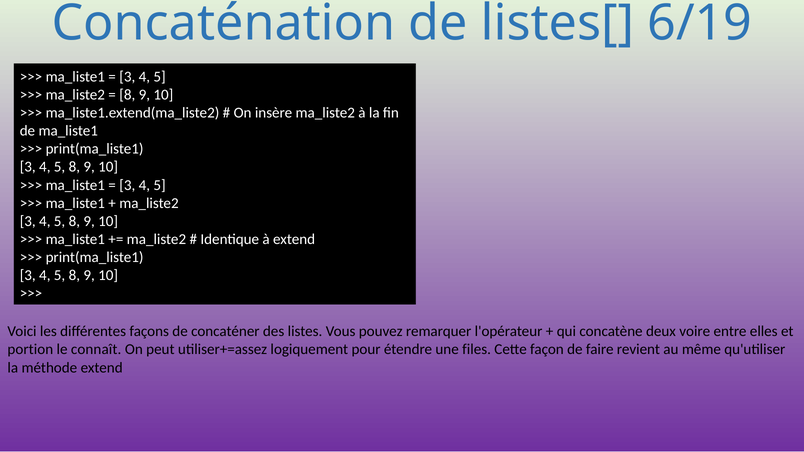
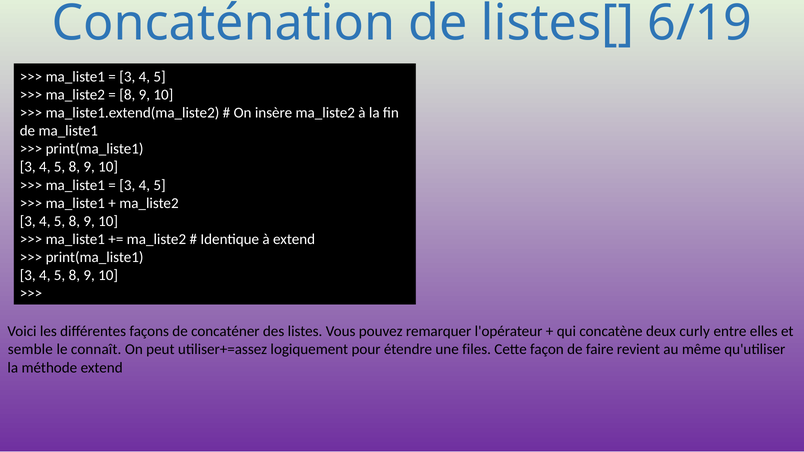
voire: voire -> curly (695, 332)
portion: portion -> semble (30, 350)
